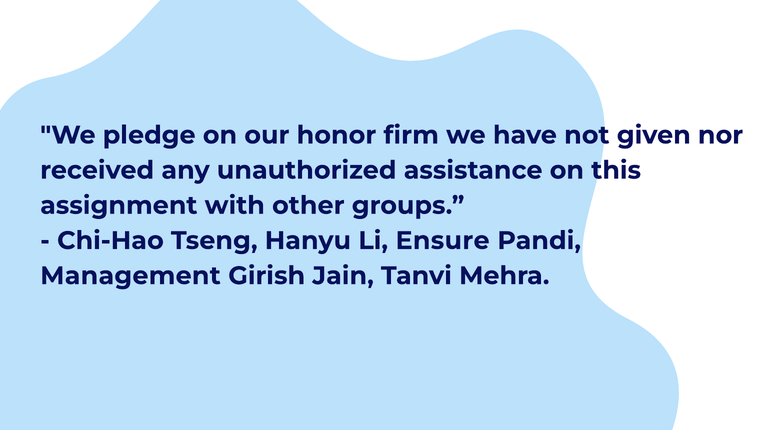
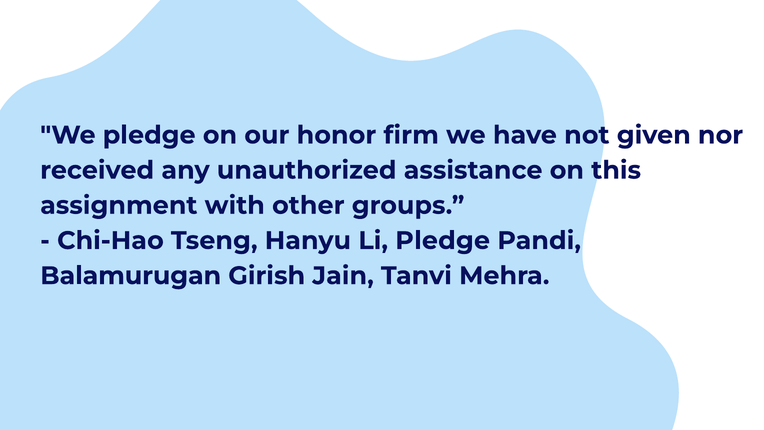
Li Ensure: Ensure -> Pledge (443, 240)
Management: Management -> Balamurugan (131, 276)
